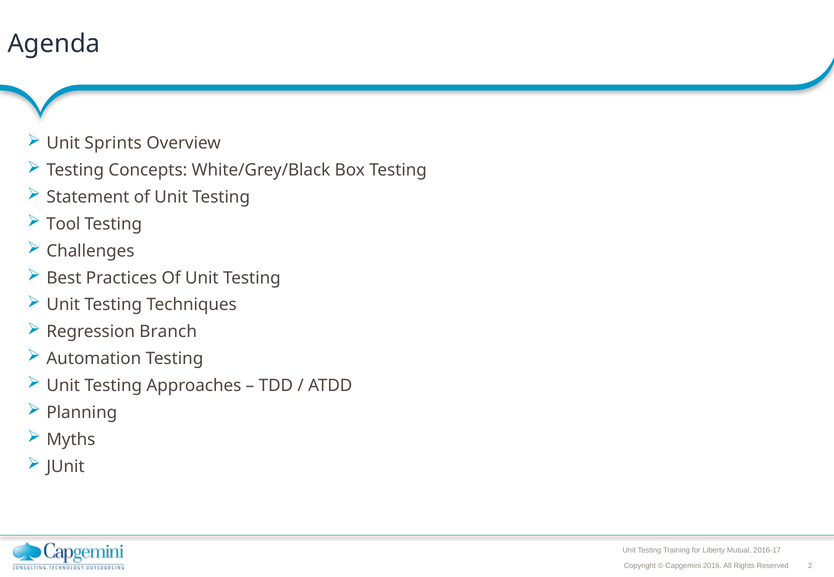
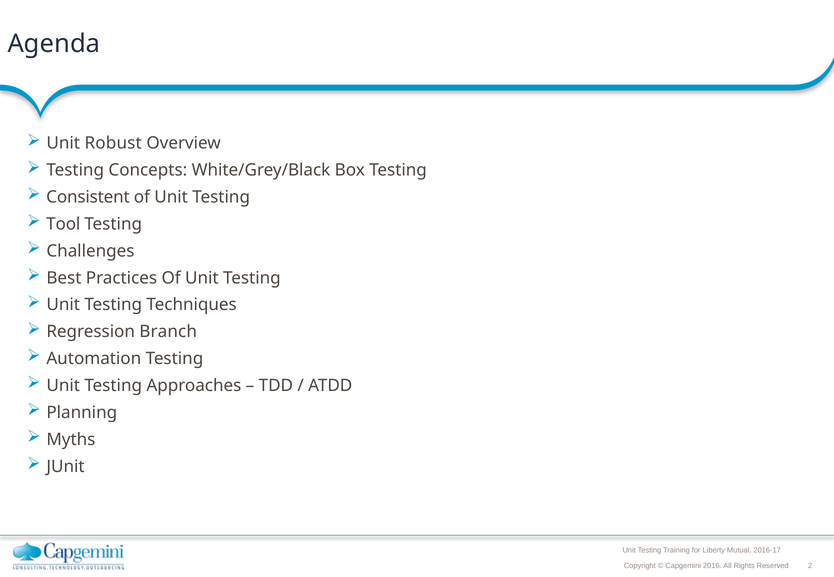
Sprints: Sprints -> Robust (113, 143)
Statement: Statement -> Consistent (88, 197)
